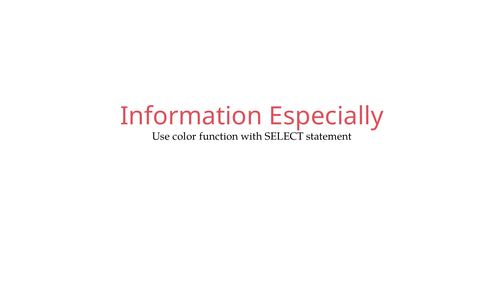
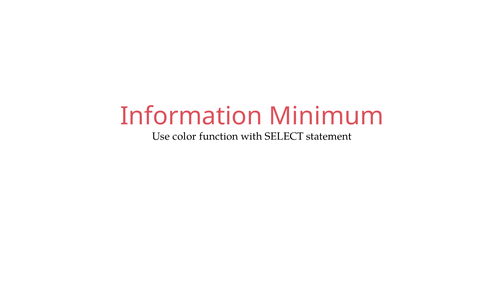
Especially: Especially -> Minimum (326, 116)
